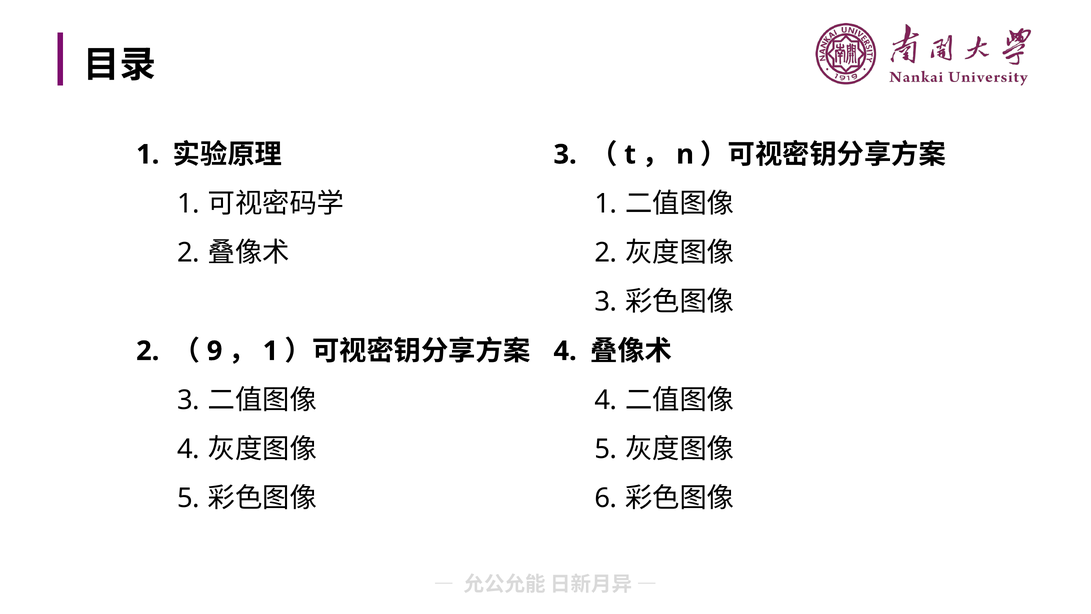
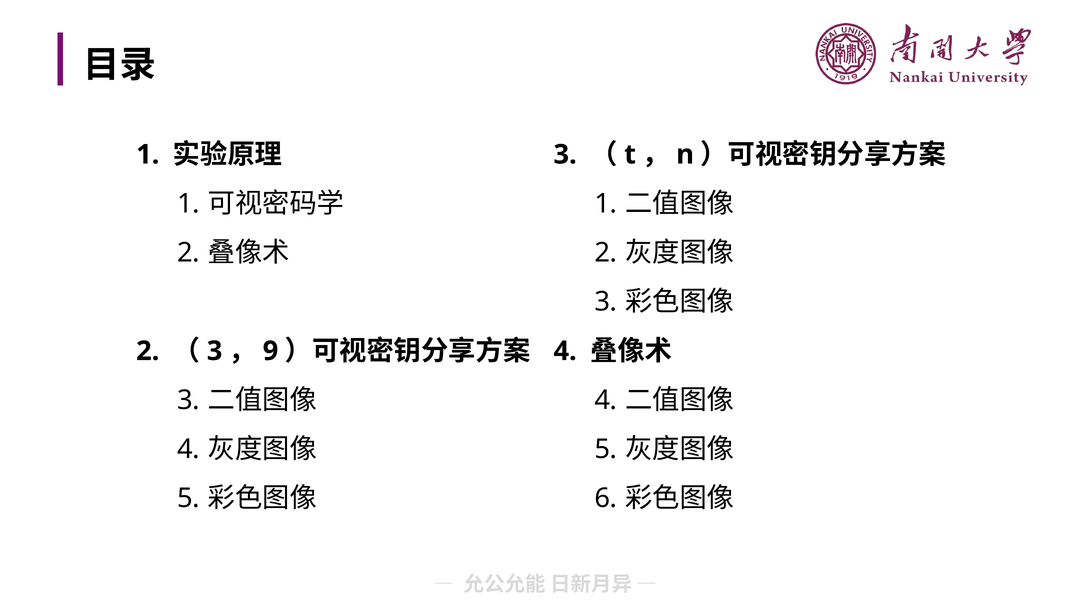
9: 9 -> 3 (215, 351)
1: 1 -> 9 (271, 351)
